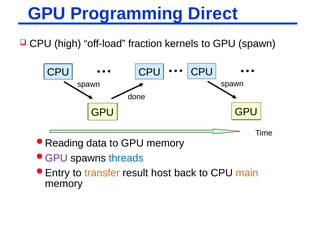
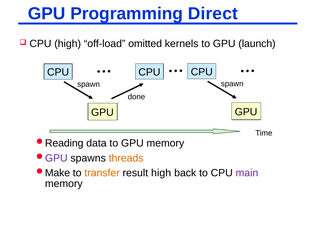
fraction: fraction -> omitted (145, 44)
GPU spawn: spawn -> launch (257, 44)
threads colour: blue -> orange (126, 158)
Entry: Entry -> Make (57, 173)
result host: host -> high (161, 173)
main colour: orange -> purple (247, 173)
